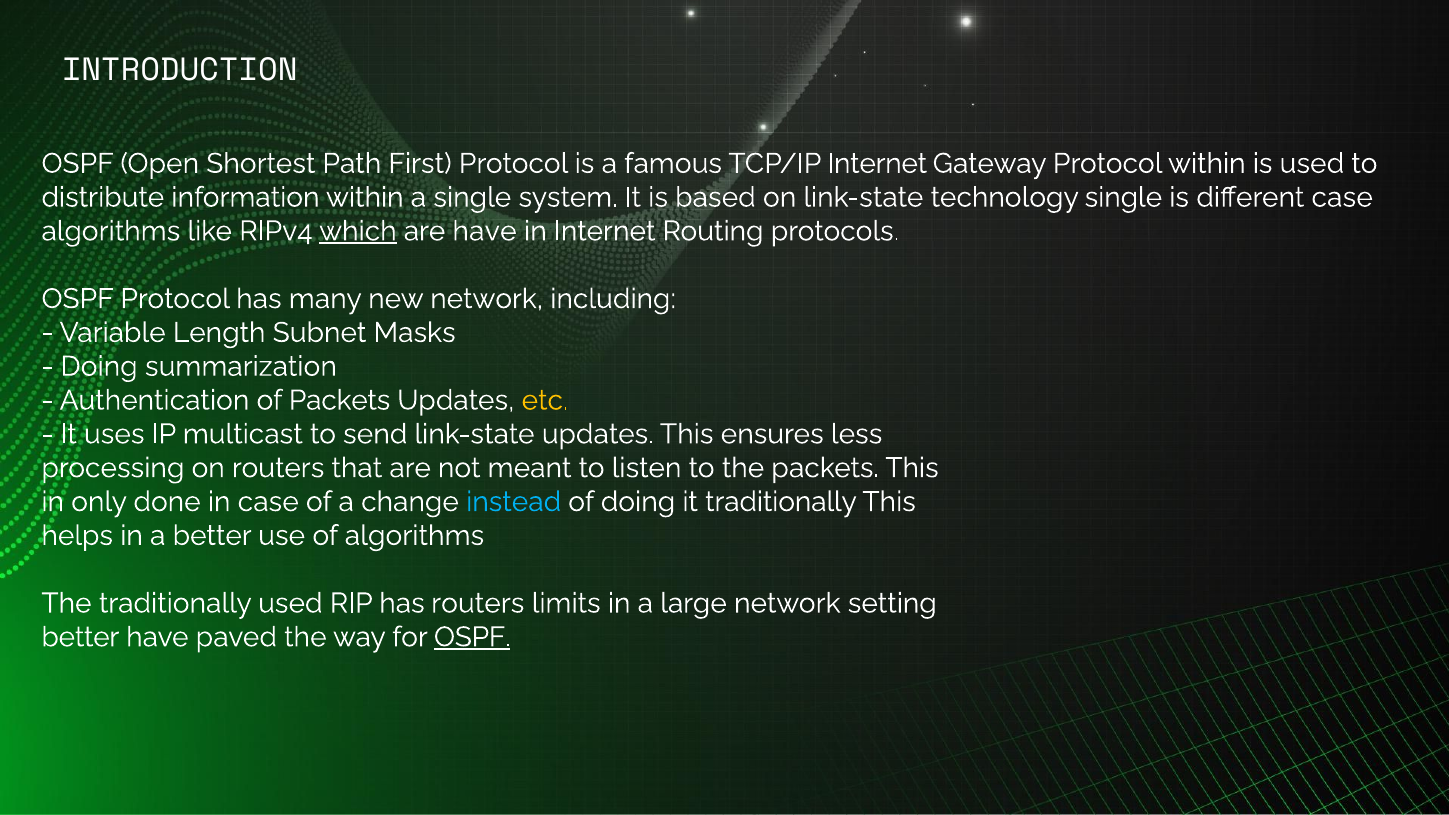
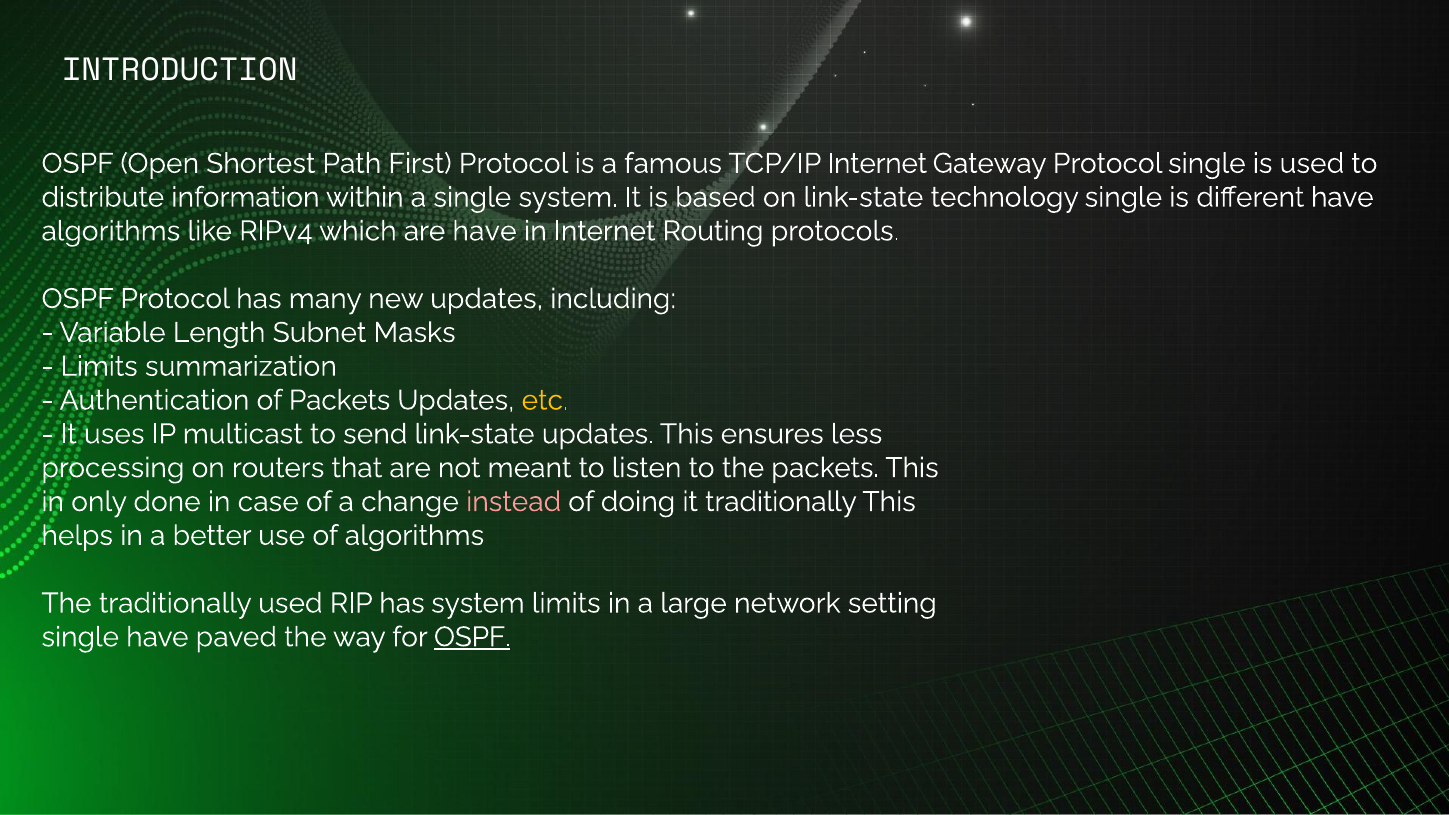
Protocol within: within -> single (1207, 163)
different case: case -> have (1342, 197)
which underline: present -> none (358, 231)
new network: network -> updates (487, 299)
Doing: Doing -> Limits (99, 366)
instead colour: light blue -> pink (514, 502)
has routers: routers -> system (478, 603)
better: better -> single (80, 637)
